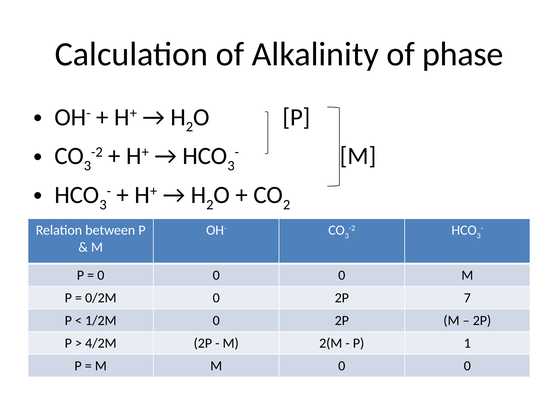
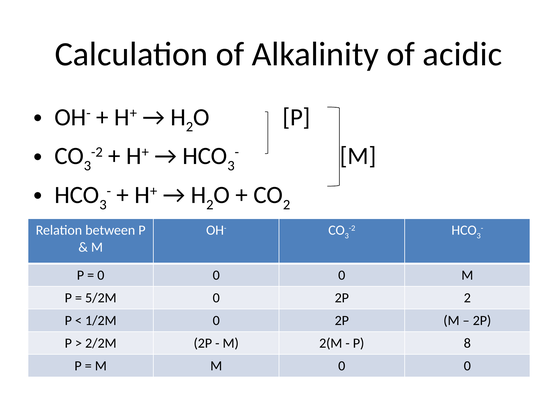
phase: phase -> acidic (462, 54)
0/2M: 0/2M -> 5/2M (101, 298)
2P 7: 7 -> 2 (467, 298)
4/2M: 4/2M -> 2/2M (101, 343)
1: 1 -> 8 (467, 343)
